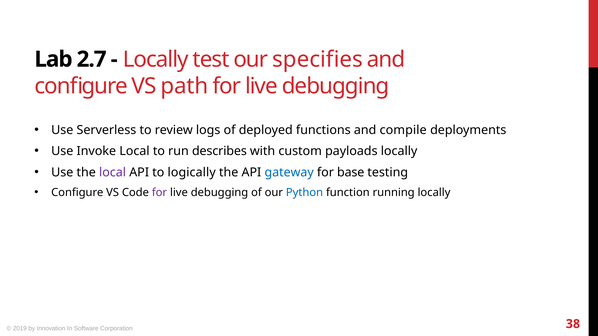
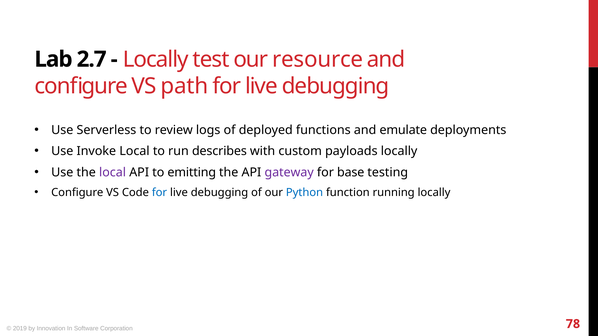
specifies: specifies -> resource (318, 59)
compile: compile -> emulate (403, 130)
logically: logically -> emitting (192, 173)
gateway colour: blue -> purple (289, 173)
for colour: purple -> blue (159, 193)
38: 38 -> 78 (573, 324)
